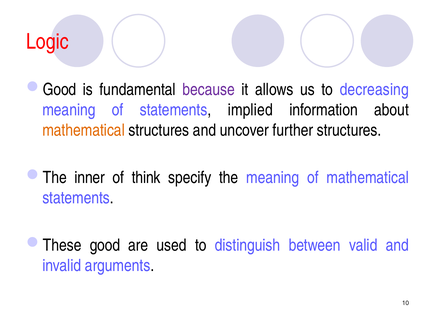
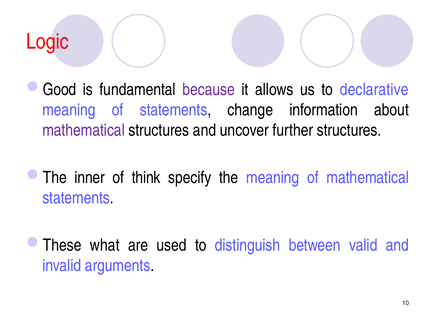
decreasing: decreasing -> declarative (374, 90)
implied: implied -> change (250, 110)
mathematical colour: orange -> purple (84, 130)
These good: good -> what (105, 245)
